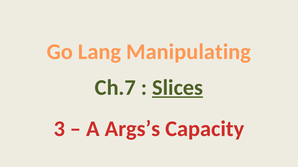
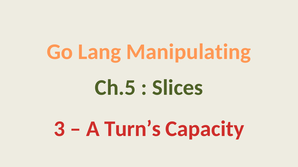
Ch.7: Ch.7 -> Ch.5 (115, 88)
Slices underline: present -> none (178, 88)
Args’s: Args’s -> Turn’s (133, 129)
